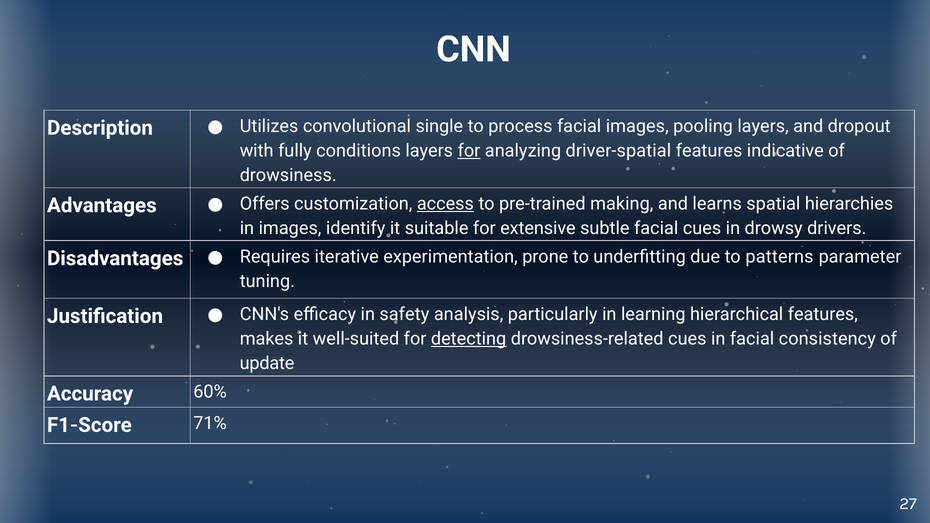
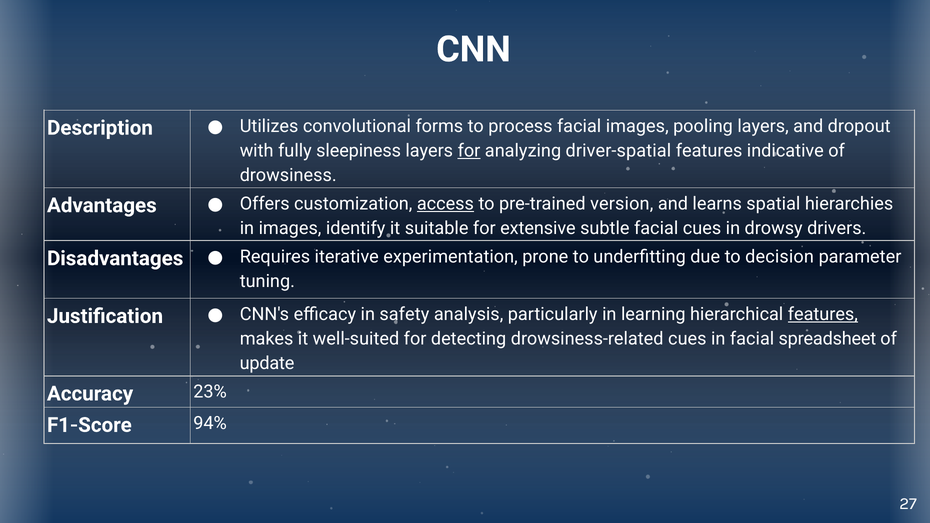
single: single -> forms (439, 126)
conditions: conditions -> sleepiness (359, 151)
making: making -> version (622, 204)
patterns: patterns -> decision (780, 257)
features underline: none -> present (823, 314)
detecting underline: present -> none (469, 339)
consistency: consistency -> spreadsheet (827, 339)
60%: 60% -> 23% (210, 392)
71%: 71% -> 94% (210, 423)
